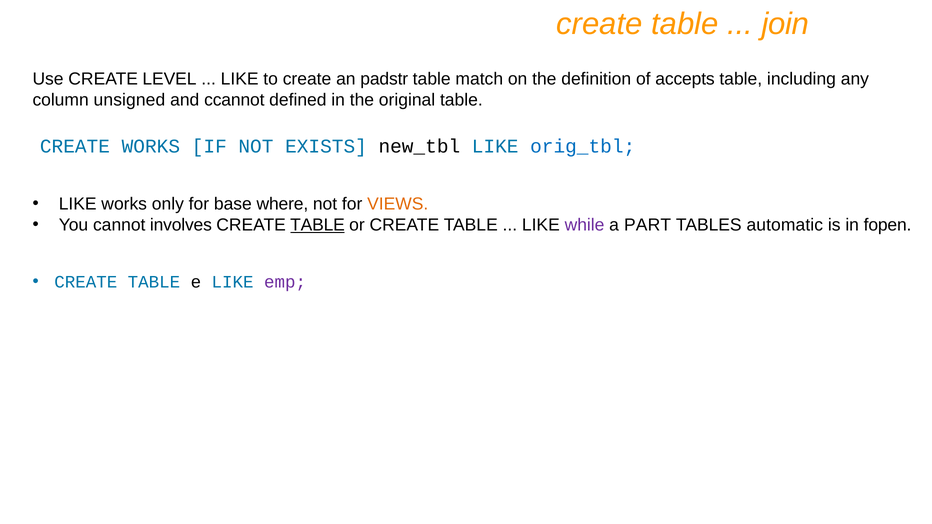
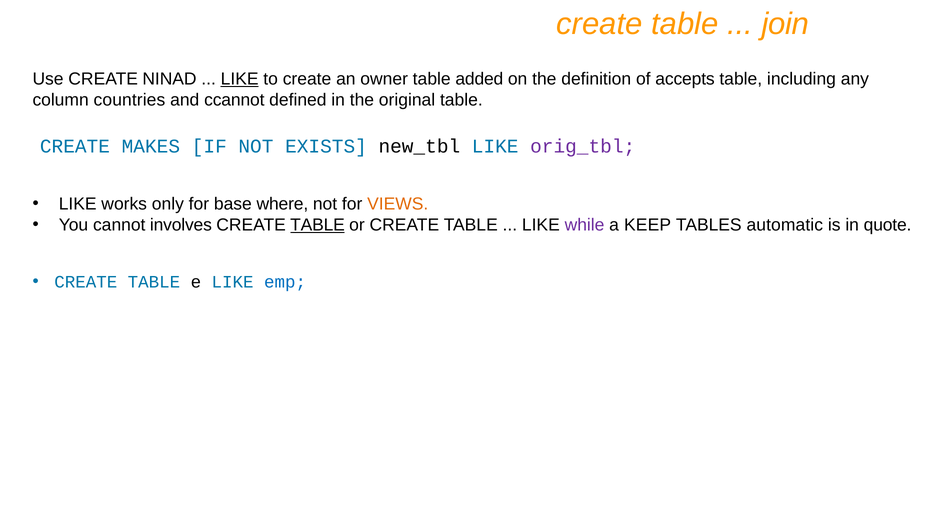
LEVEL: LEVEL -> NINAD (169, 79)
LIKE underline: none -> present (240, 79)
padstr: padstr -> owner (384, 79)
match: match -> added (479, 79)
unsigned: unsigned -> countries (129, 100)
CREATE WORKS: WORKS -> MAKES (151, 146)
orig_tbl colour: blue -> purple (583, 146)
PART: PART -> KEEP (648, 225)
fopen: fopen -> quote (888, 225)
emp colour: purple -> blue (285, 282)
